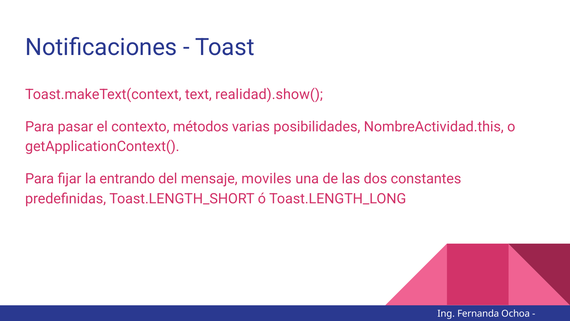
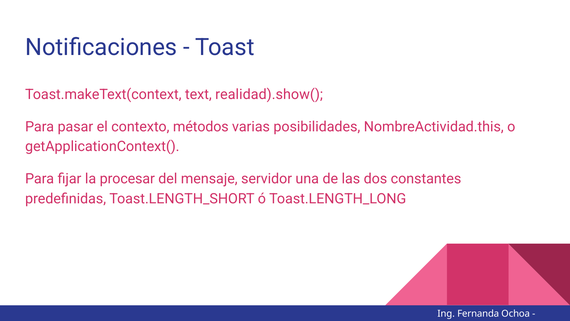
entrando: entrando -> procesar (127, 179)
moviles: moviles -> servidor (267, 179)
